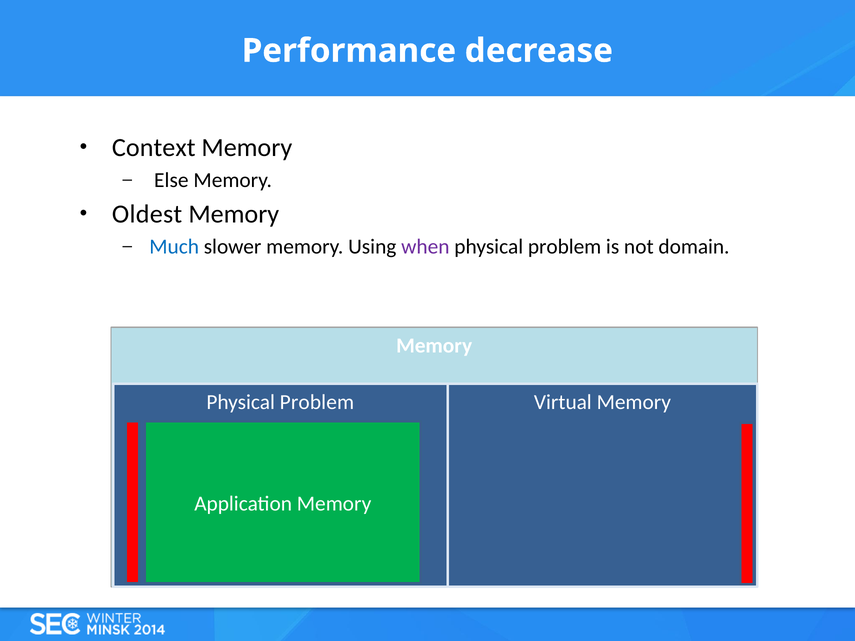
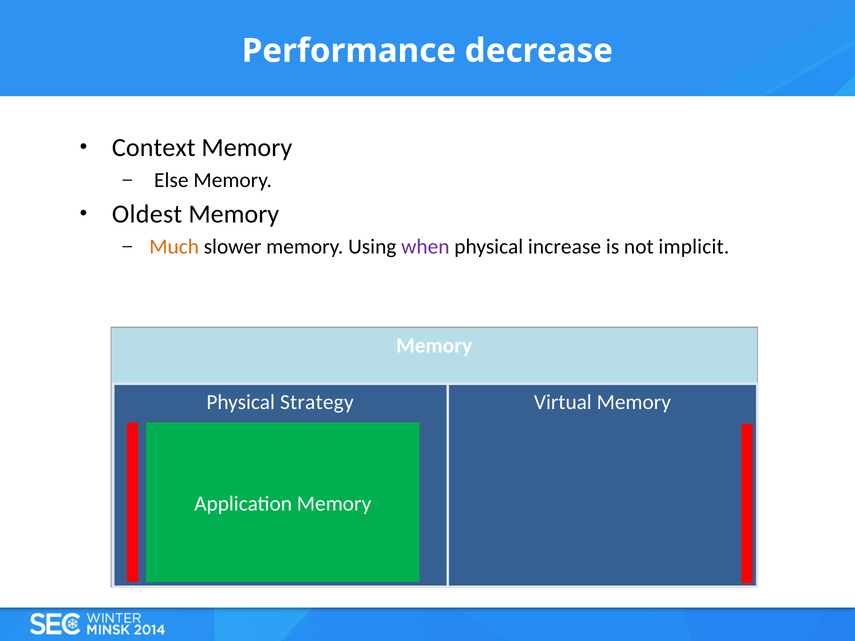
Much colour: blue -> orange (174, 247)
problem: problem -> increase (565, 247)
domain: domain -> implicit (694, 247)
Problem: Problem -> Strategy (317, 402)
